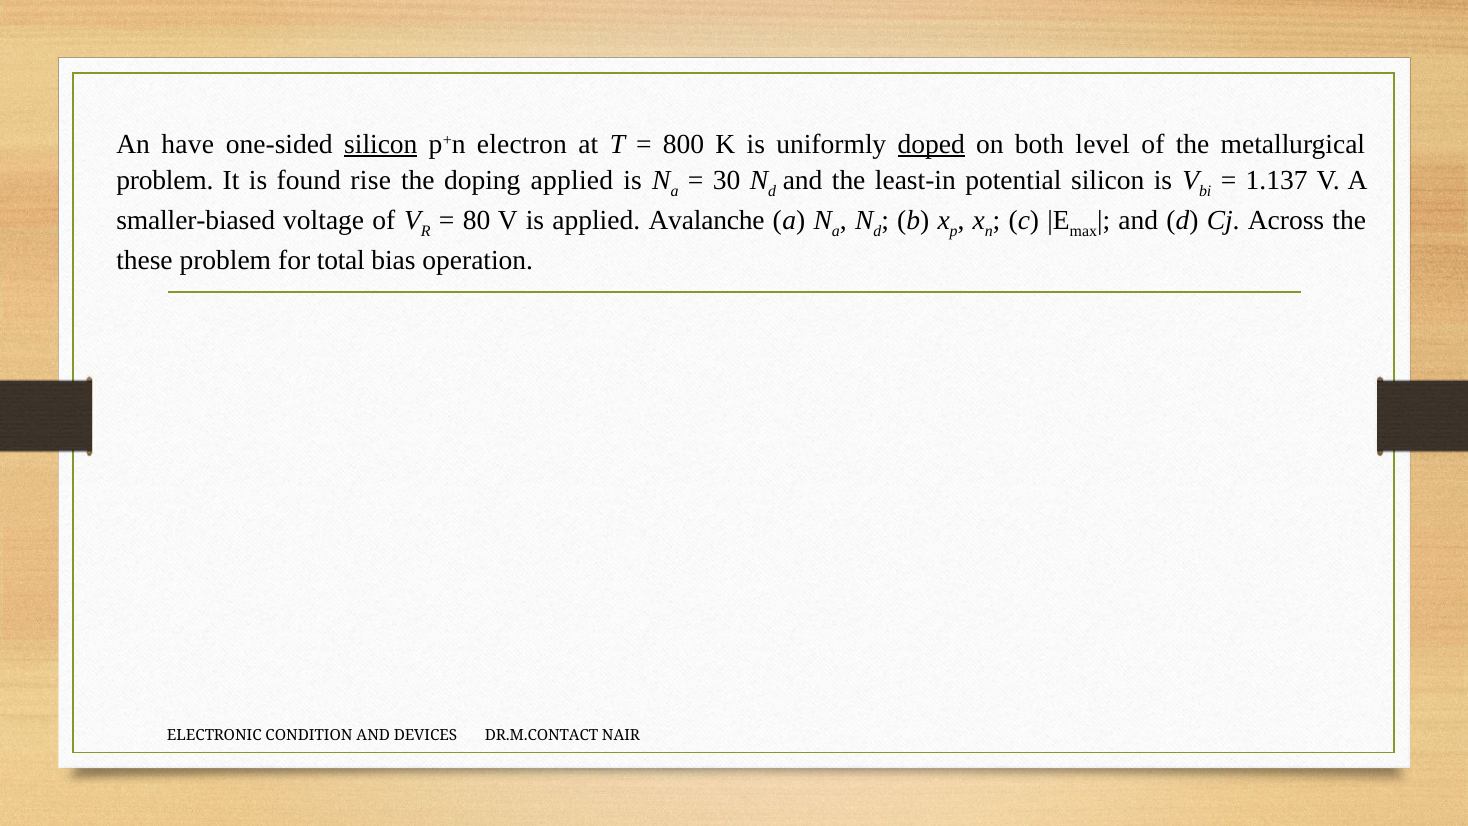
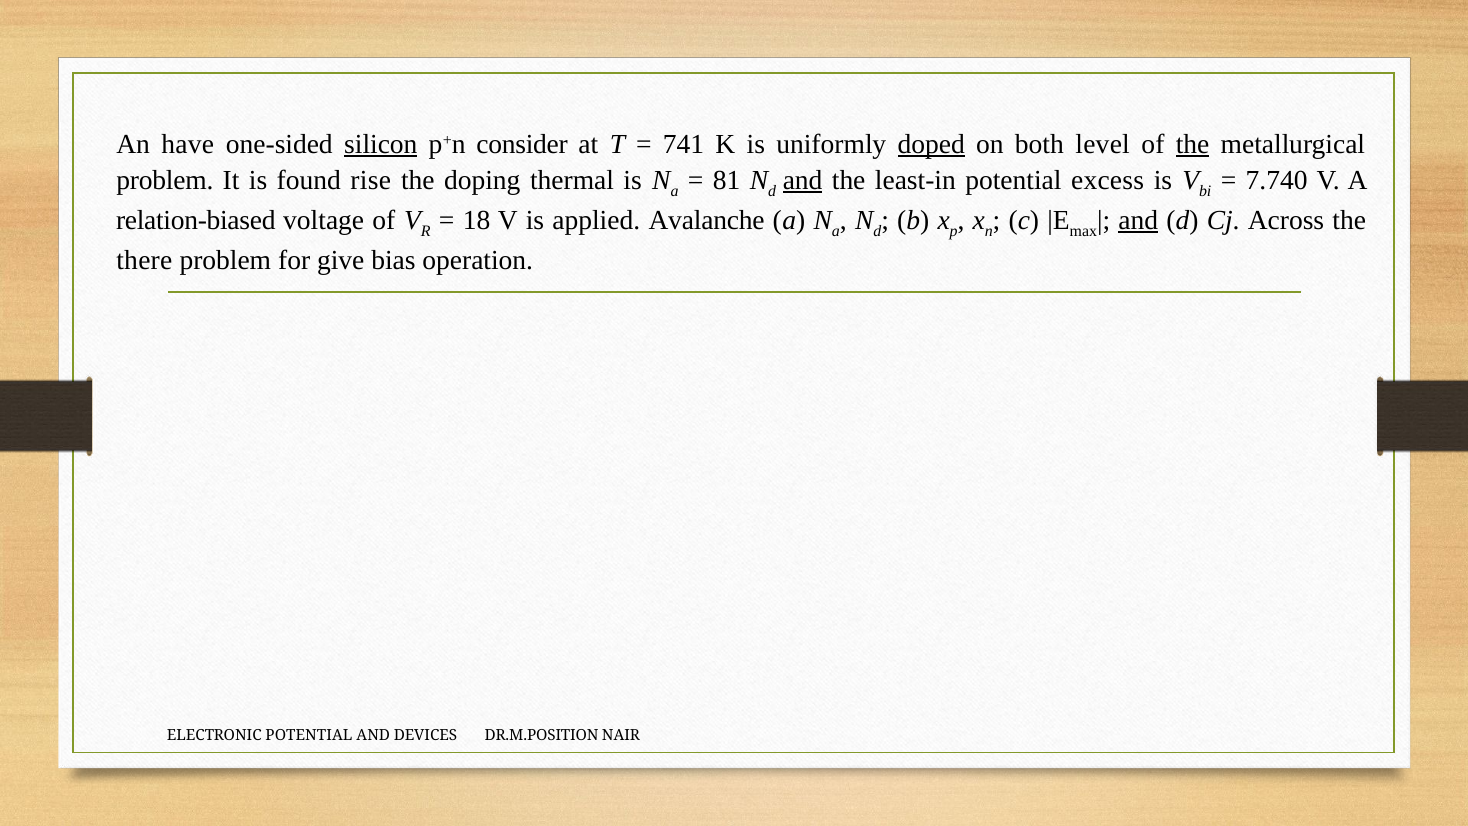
electron: electron -> consider (522, 144)
800: 800 -> 741 (684, 144)
the underline: none -> present (1193, 144)
doping applied: applied -> thermal (572, 180)
30: 30 -> 81 (727, 180)
and underline: none -> present (803, 180)
potential silicon: silicon -> excess (1108, 180)
1.137: 1.137 -> 7.740 (1277, 180)
smaller-biased: smaller-biased -> relation-biased (196, 220)
80: 80 -> 18 (477, 220)
and underline: none -> present (1138, 220)
these: these -> there (144, 260)
total: total -> give (341, 260)
ELECTRONIC CONDITION: CONDITION -> POTENTIAL (309, 735)
DR.M.CONTACT: DR.M.CONTACT -> DR.M.POSITION (542, 735)
